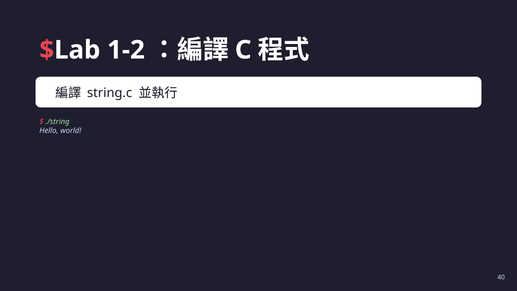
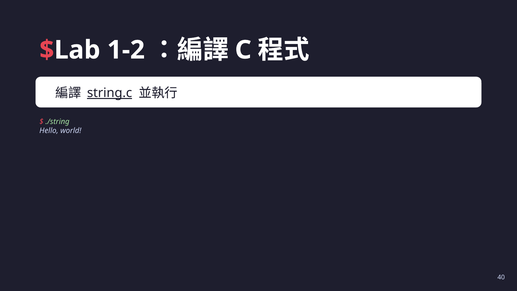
string.c underline: none -> present (110, 93)
